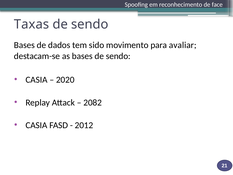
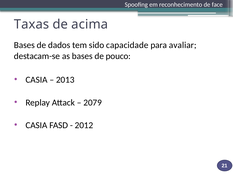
sendo: sendo -> acima (90, 24)
movimento: movimento -> capacidade (127, 45)
bases de sendo: sendo -> pouco (118, 56)
2020: 2020 -> 2013 (65, 80)
2082: 2082 -> 2079 (93, 102)
